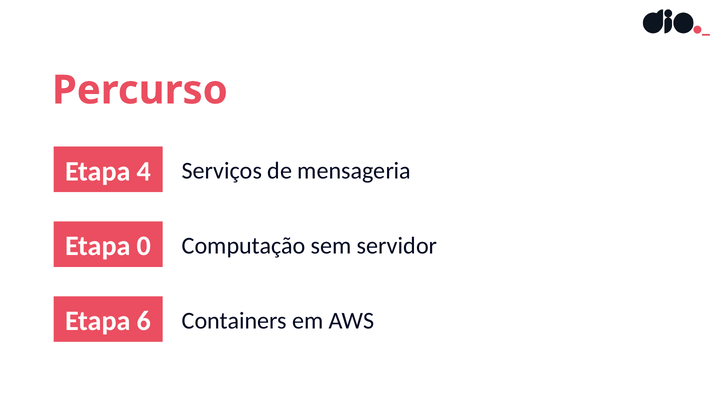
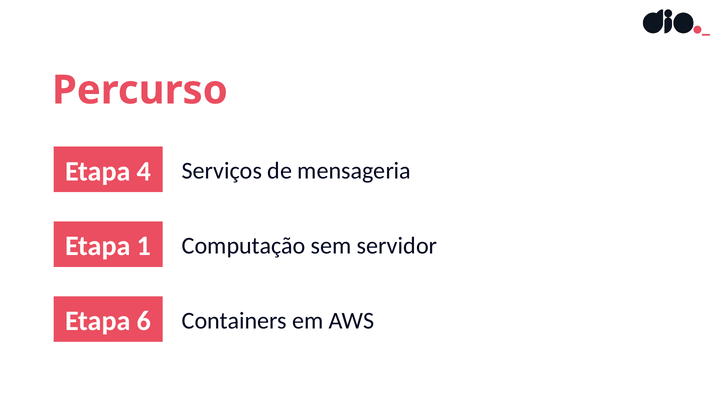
0: 0 -> 1 (144, 246)
